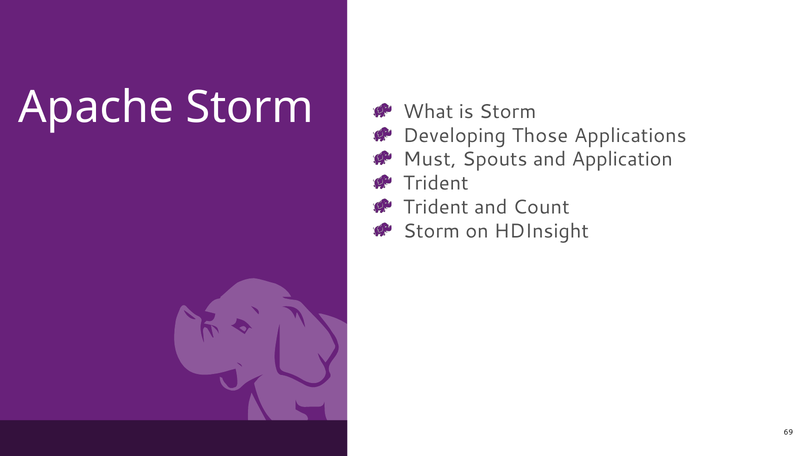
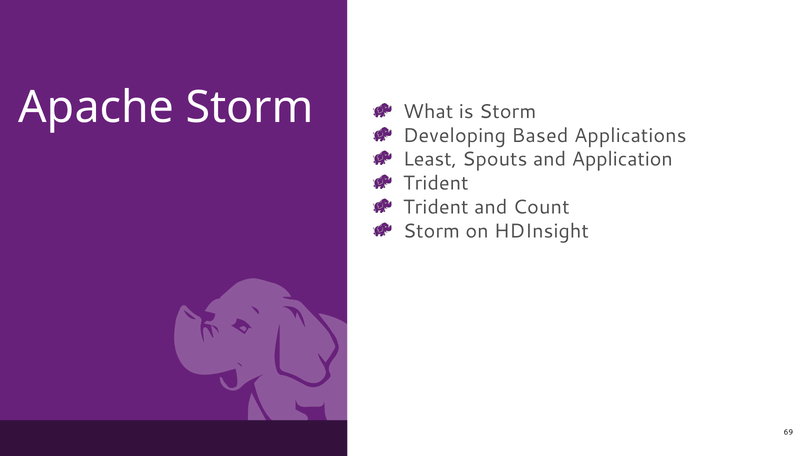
Those: Those -> Based (540, 136)
Must: Must -> Least (430, 159)
